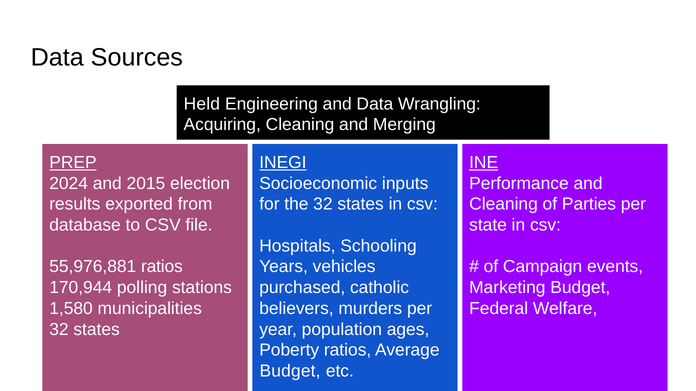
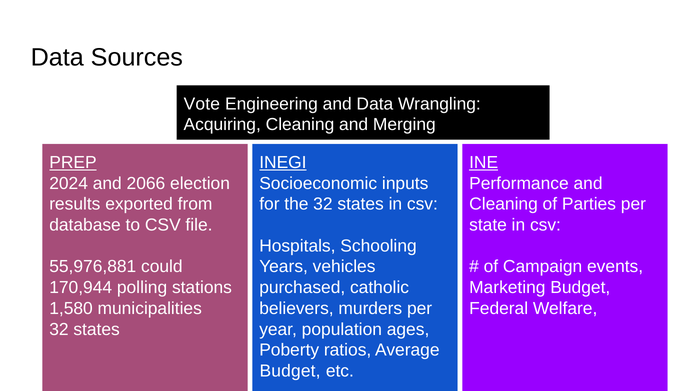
Held: Held -> Vote (202, 104)
2015: 2015 -> 2066 (146, 184)
55,976,881 ratios: ratios -> could (162, 267)
